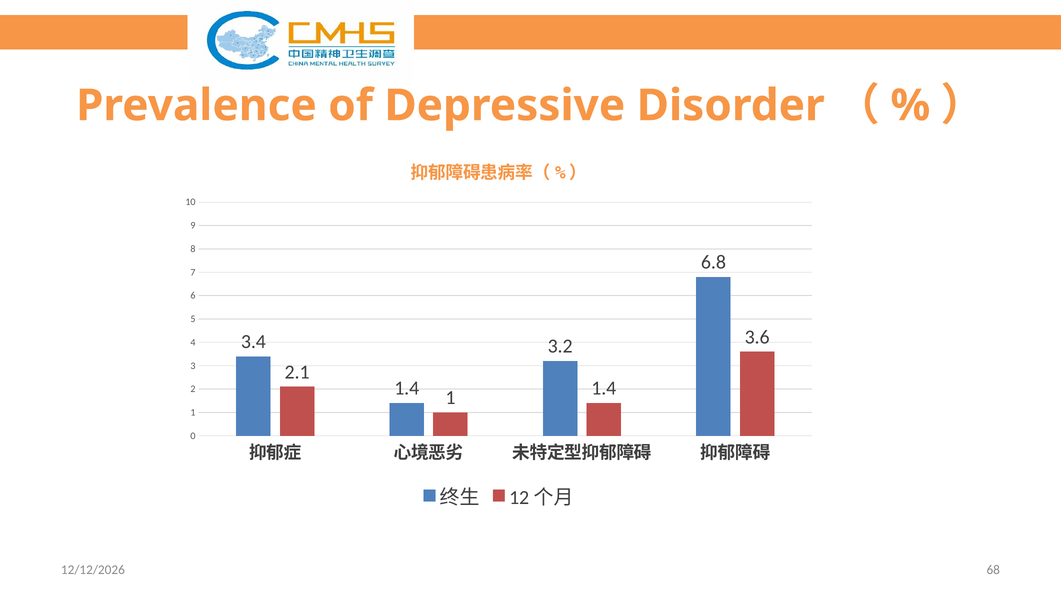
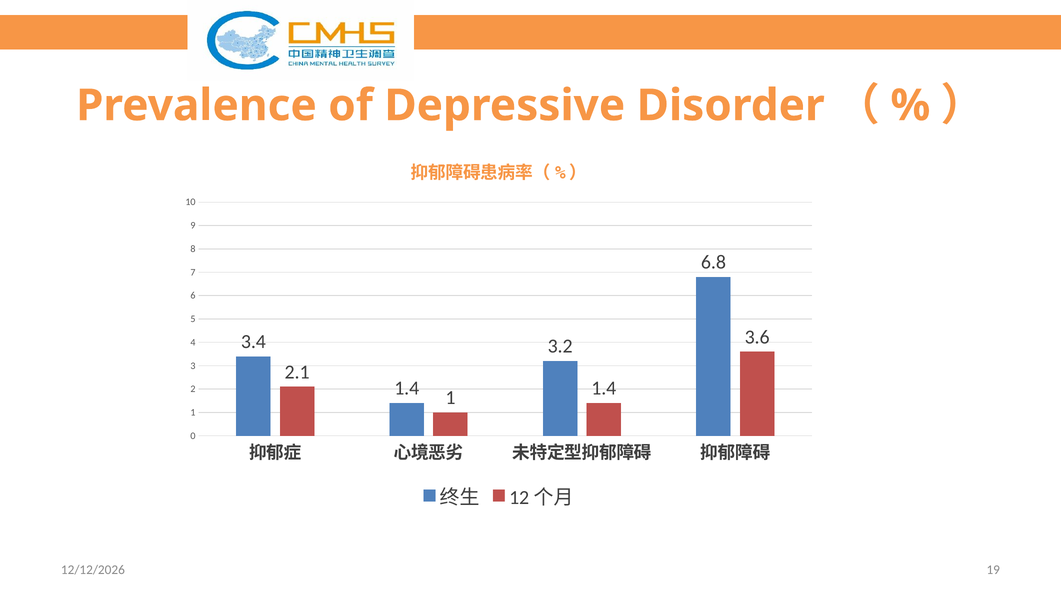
68: 68 -> 19 (993, 570)
